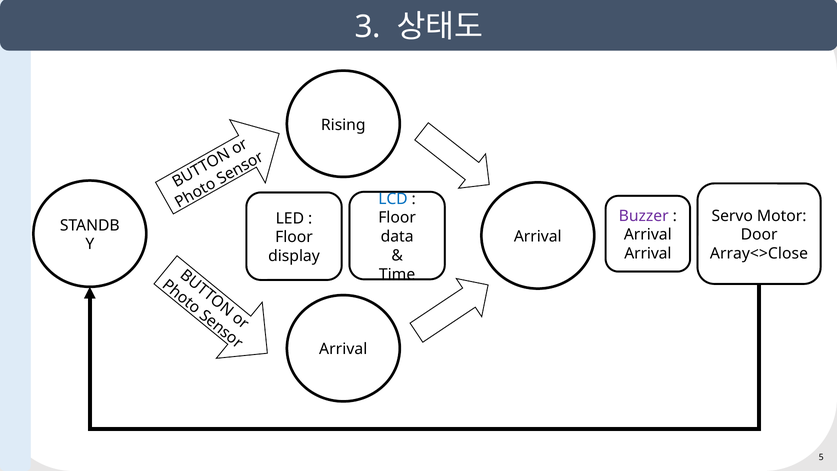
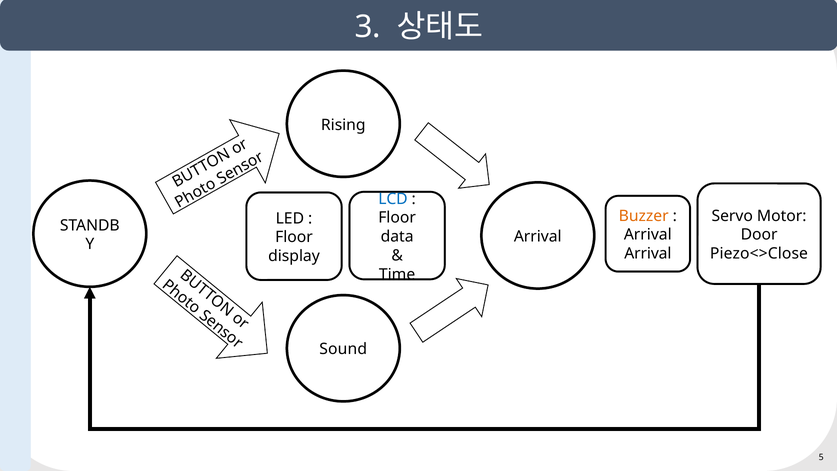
Buzzer colour: purple -> orange (644, 216)
Array<>Close: Array<>Close -> Piezo<>Close (759, 253)
Arrival: Arrival -> Sound (343, 349)
